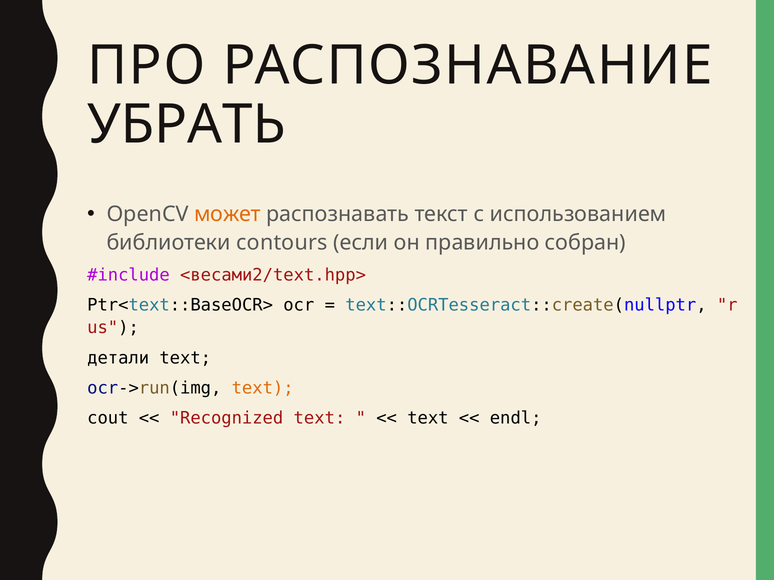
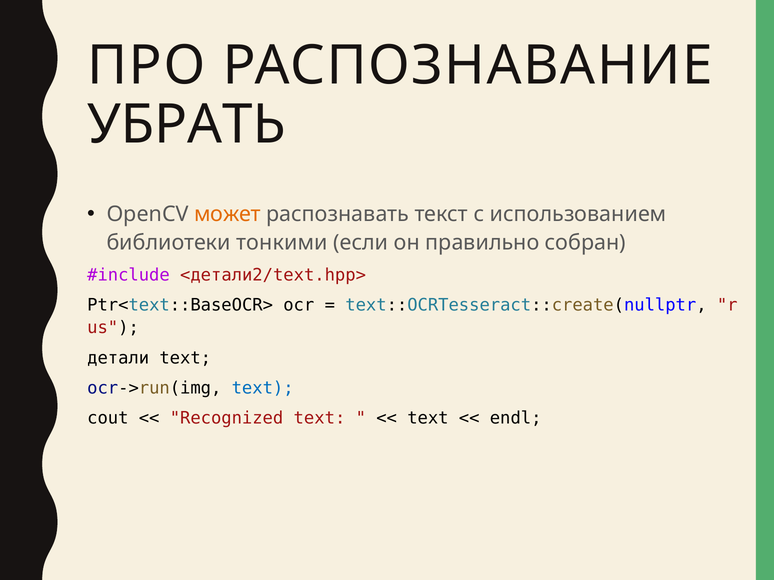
contours: contours -> тонкими (282, 243)
<весами2/text.hpp>: <весами2/text.hpp> -> <детали2/text.hpp> (273, 275)
text colour: orange -> blue (263, 388)
